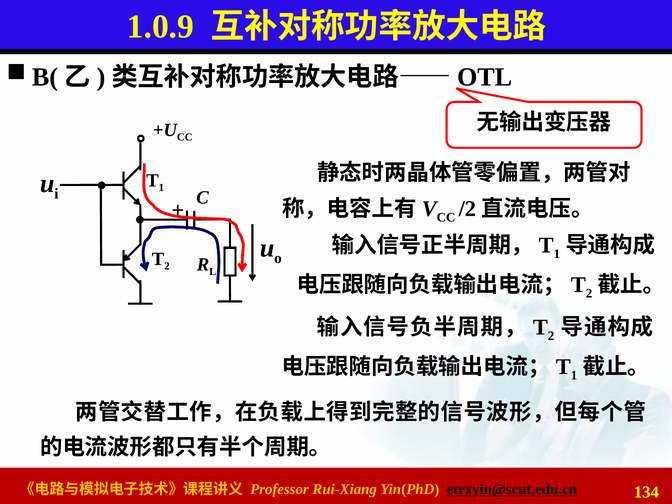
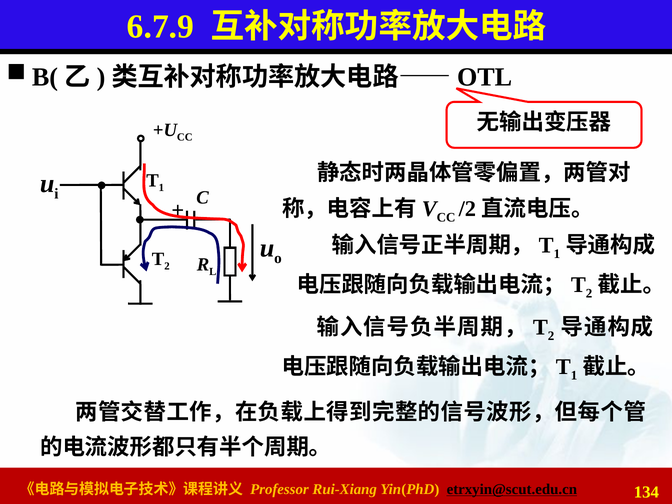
1.0.9: 1.0.9 -> 6.7.9 (160, 27)
